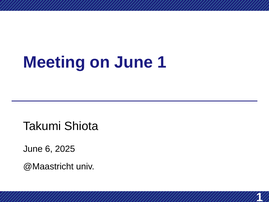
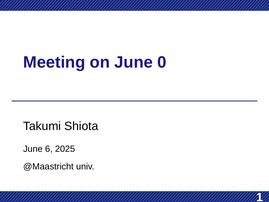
June 1: 1 -> 0 (162, 62)
